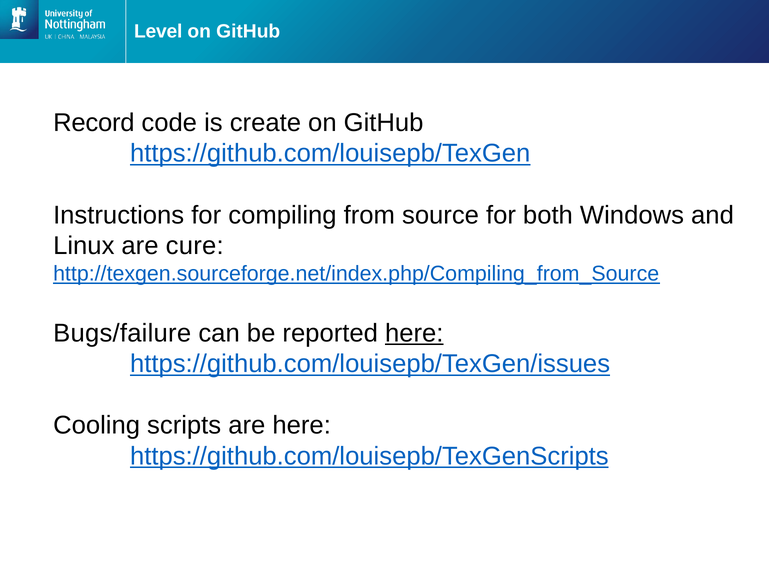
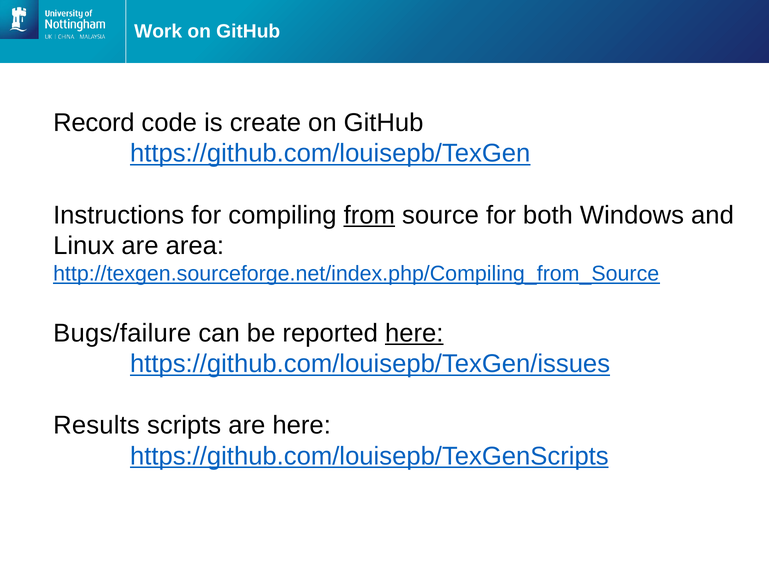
Level: Level -> Work (158, 31)
from underline: none -> present (369, 215)
cure: cure -> area (195, 246)
Cooling: Cooling -> Results (96, 425)
